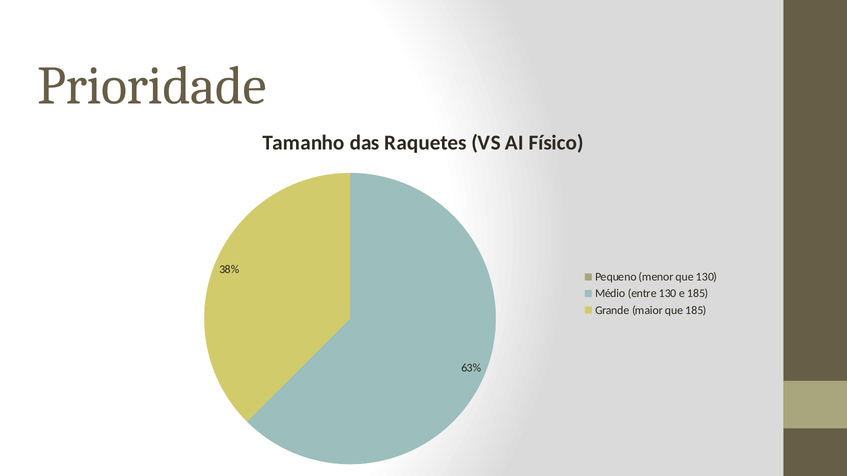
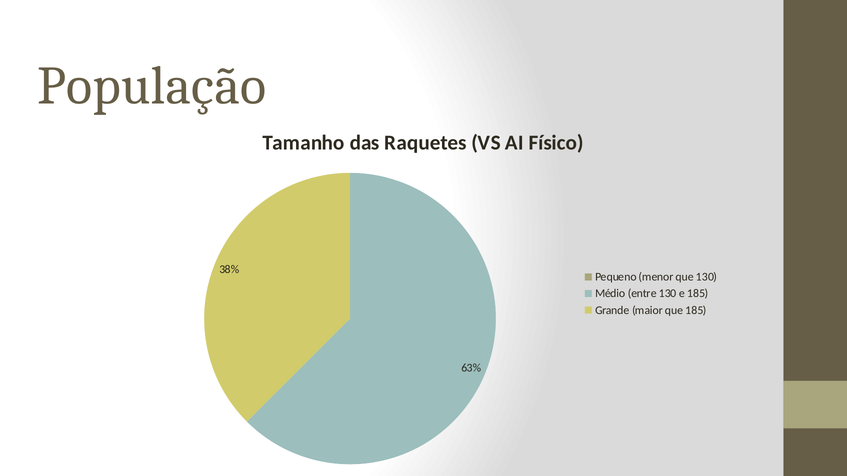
Prioridade: Prioridade -> População (152, 86)
